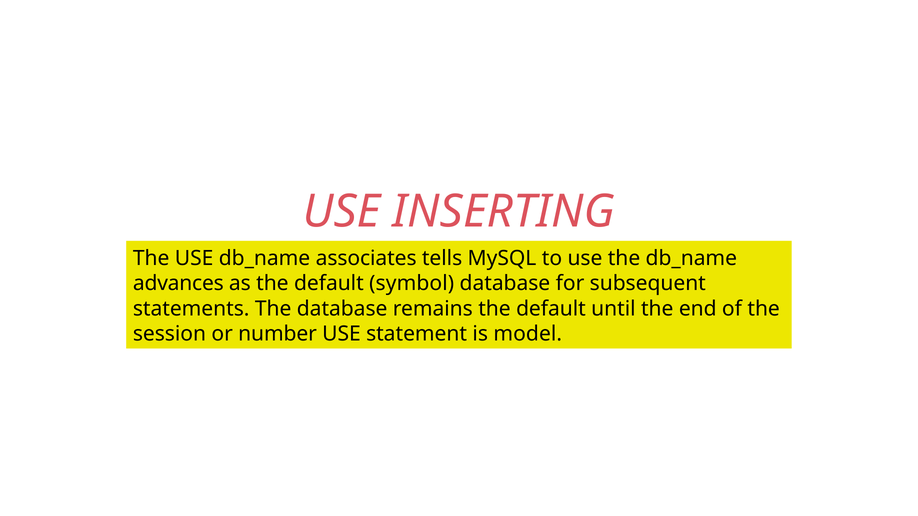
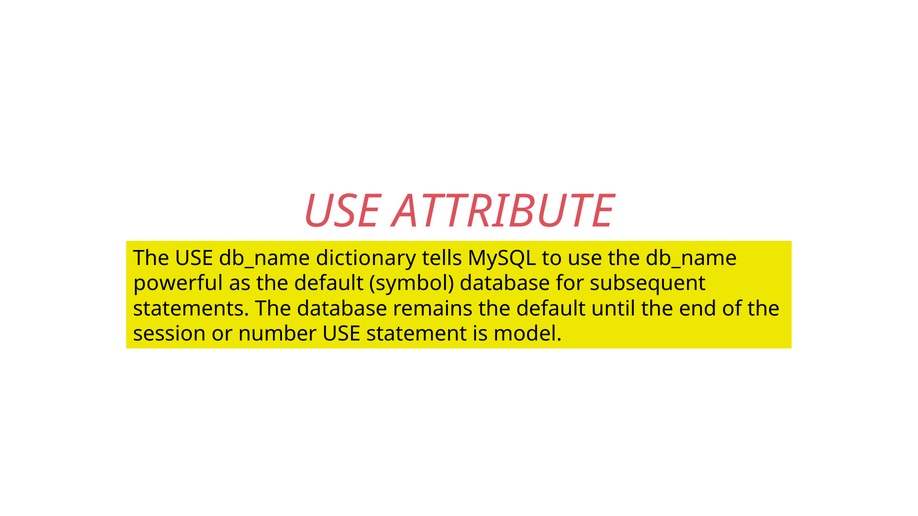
INSERTING: INSERTING -> ATTRIBUTE (504, 212)
associates: associates -> dictionary (366, 258)
advances: advances -> powerful (178, 284)
